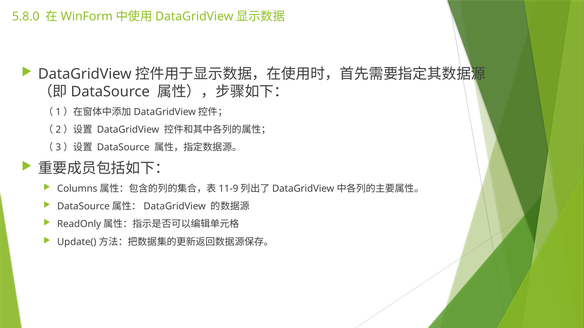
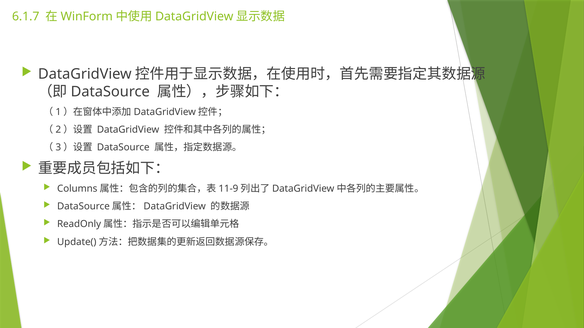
5.8.0: 5.8.0 -> 6.1.7 (26, 16)
